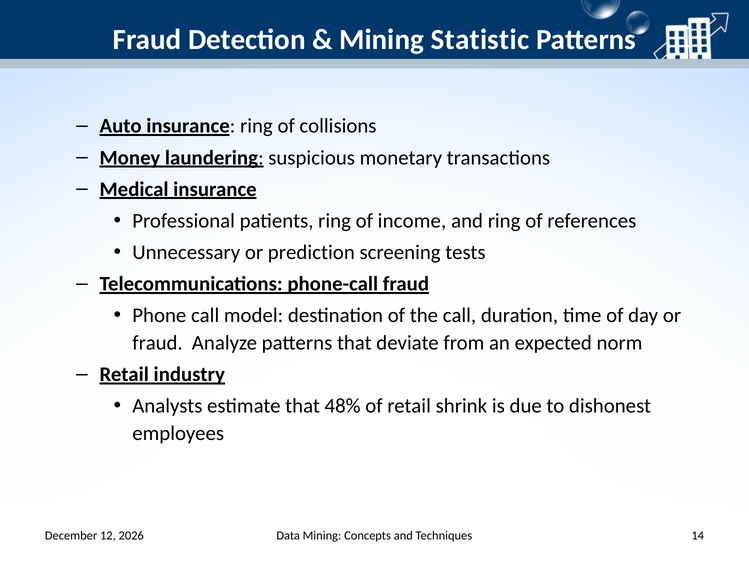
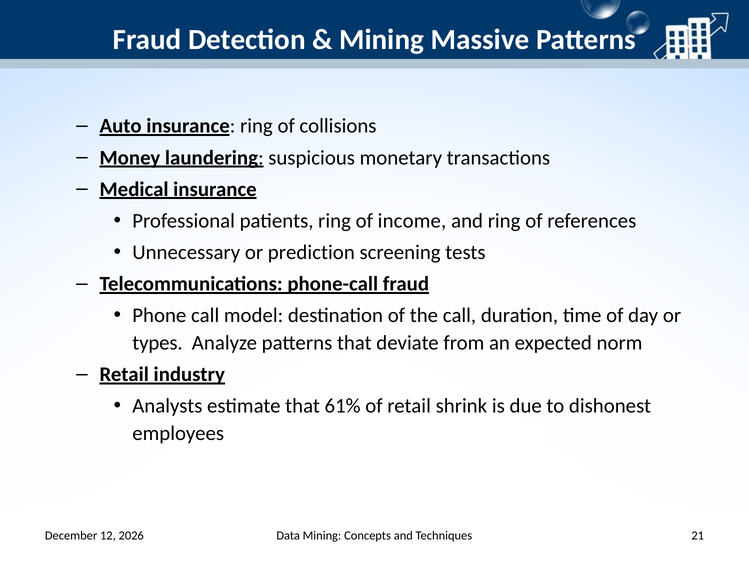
Statistic: Statistic -> Massive (480, 40)
fraud: fraud -> types (158, 343)
48%: 48% -> 61% (343, 407)
14: 14 -> 21 (698, 536)
